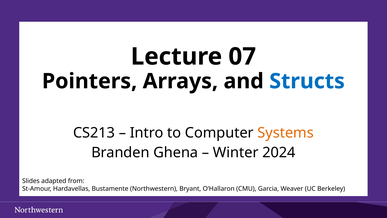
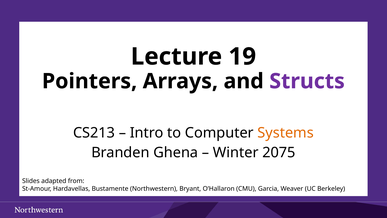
07: 07 -> 19 (242, 57)
Structs colour: blue -> purple (307, 81)
2024: 2024 -> 2075 (279, 152)
